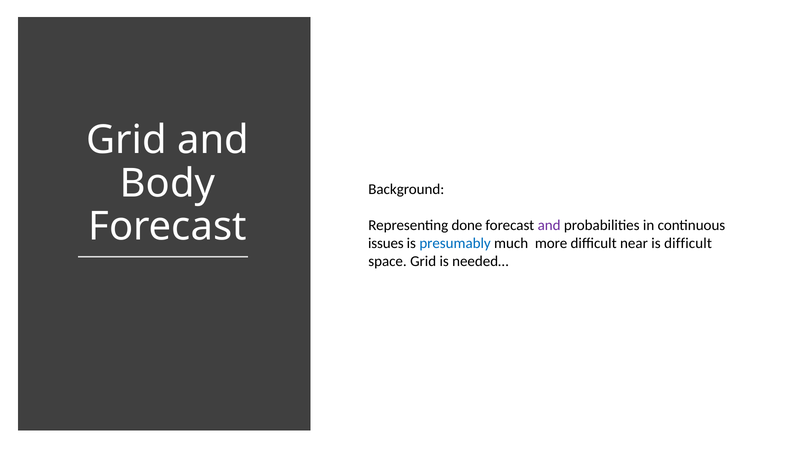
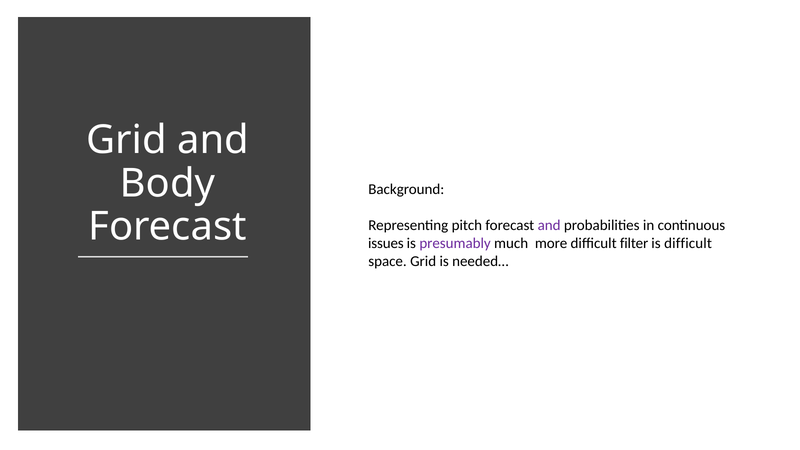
done: done -> pitch (467, 226)
presumably colour: blue -> purple (455, 244)
near: near -> filter (634, 244)
